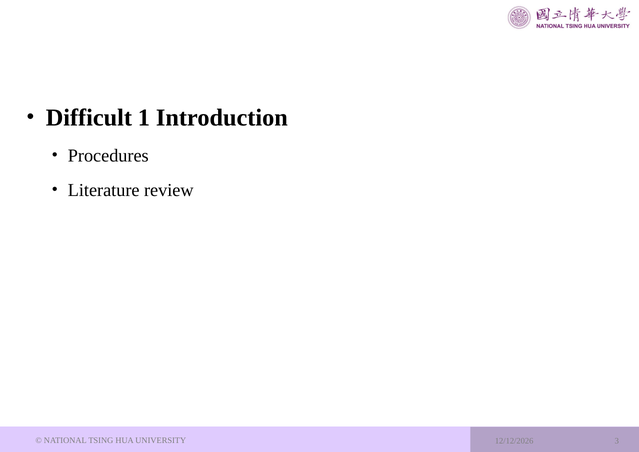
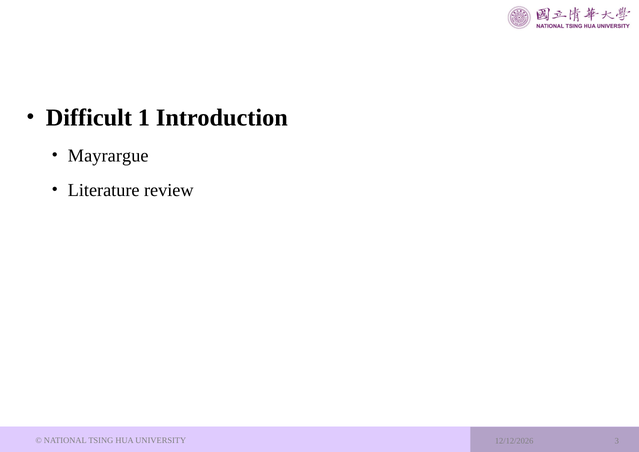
Procedures: Procedures -> Mayrargue (108, 156)
